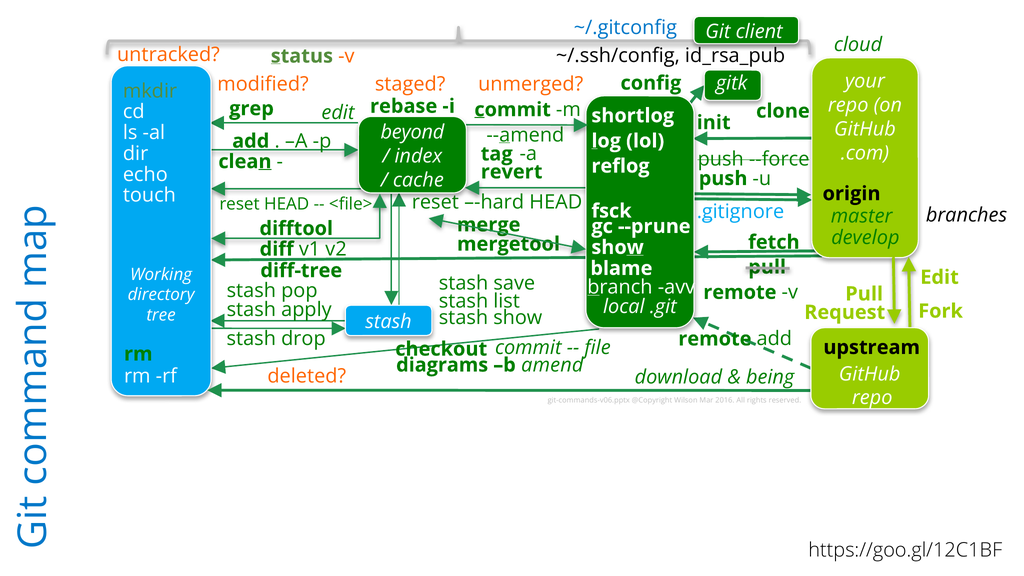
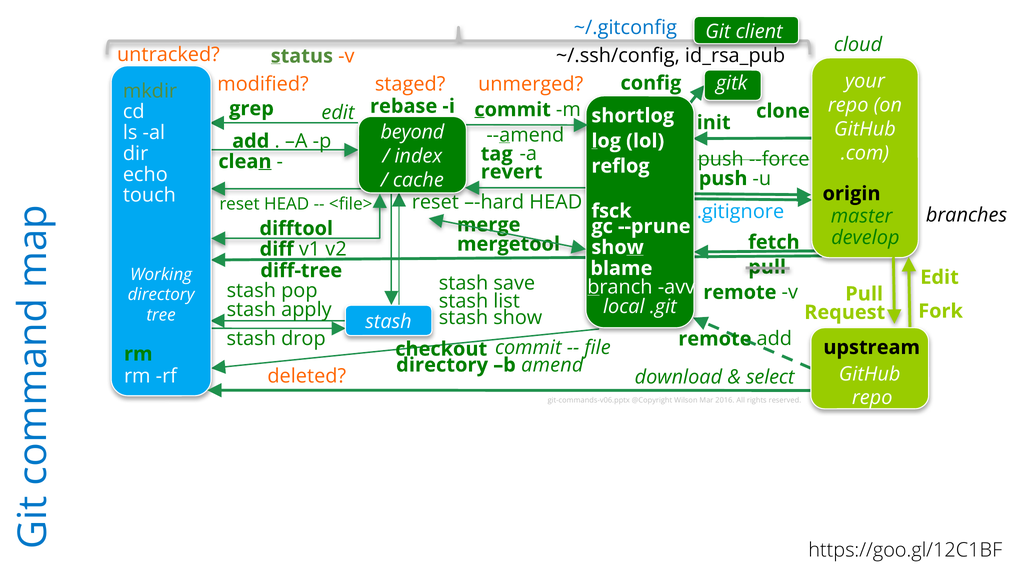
diagrams: diagrams -> directory (442, 365)
being: being -> select (770, 377)
